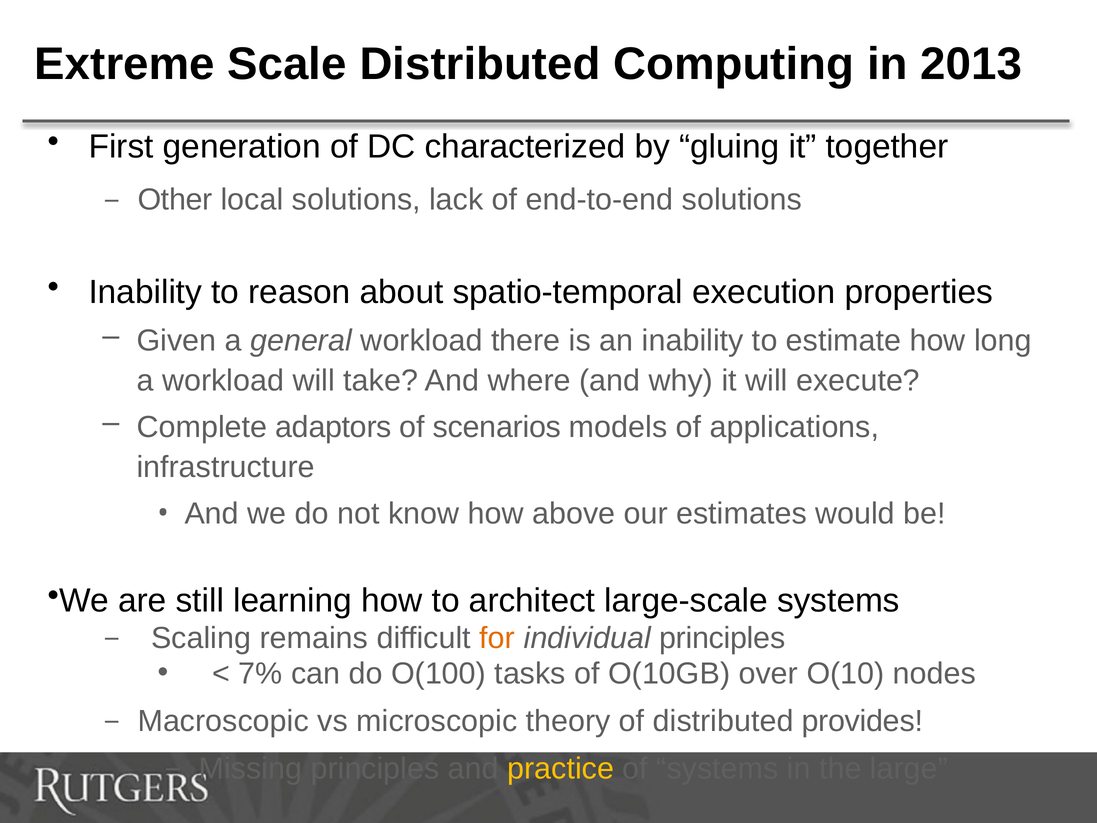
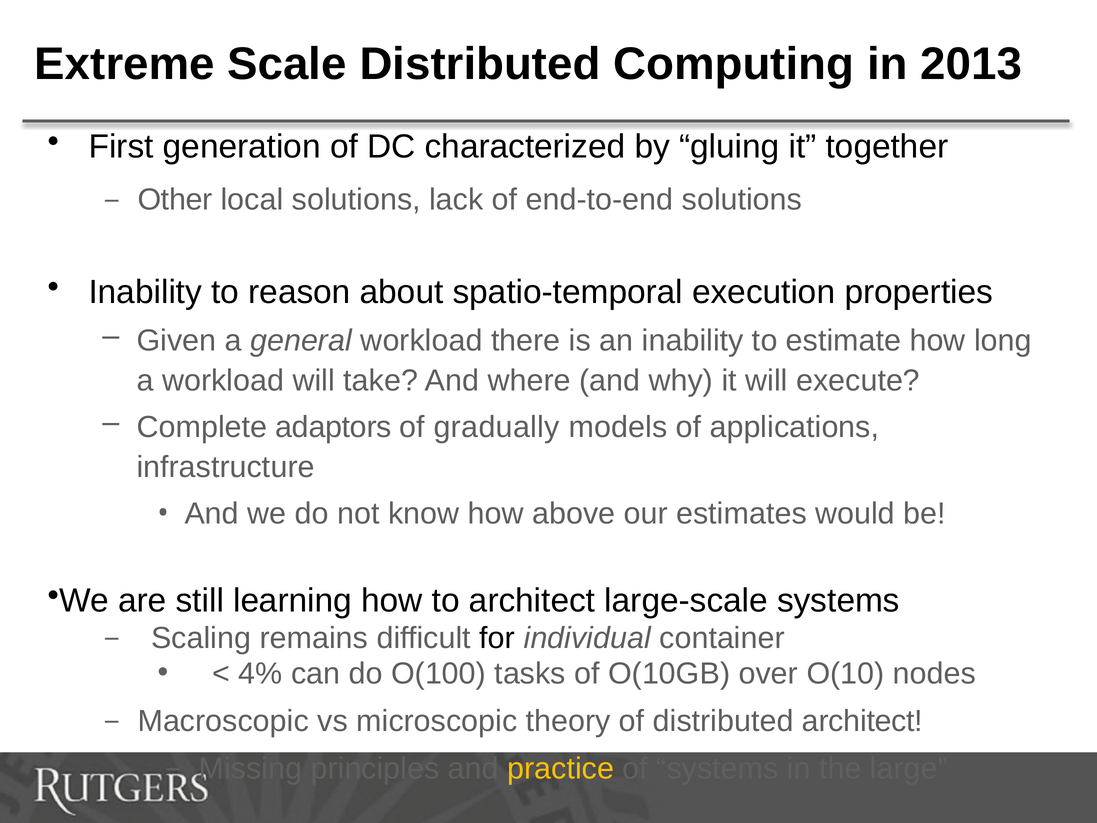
scenarios: scenarios -> gradually (497, 427)
for colour: orange -> black (497, 638)
individual principles: principles -> container (722, 638)
7%: 7% -> 4% (260, 674)
distributed provides: provides -> architect (862, 721)
